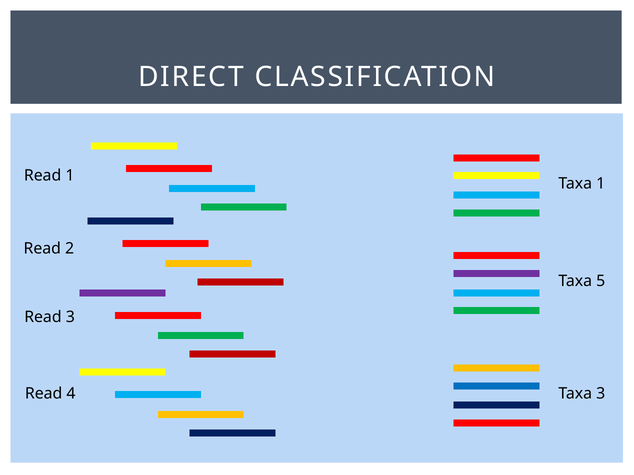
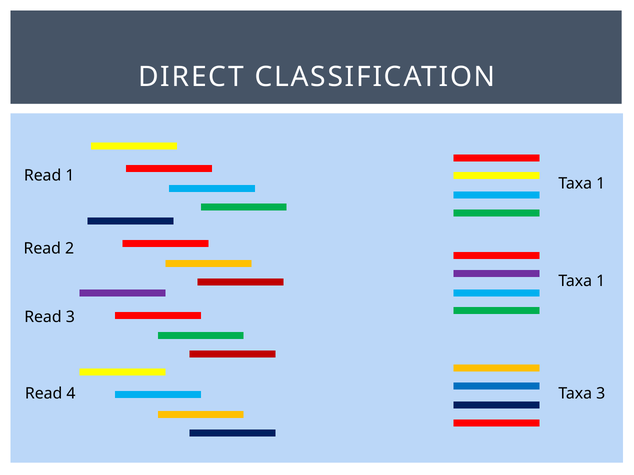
5: 5 -> 1 (601, 281)
